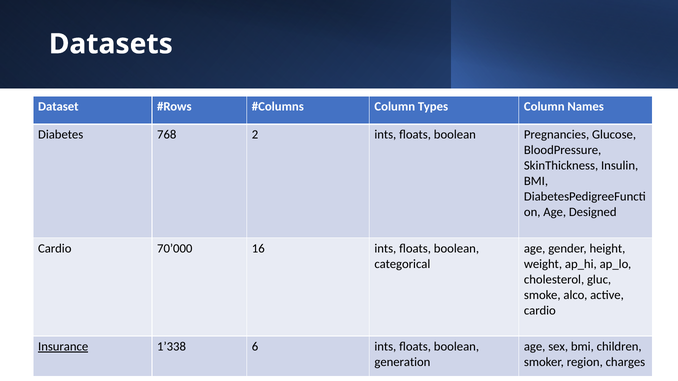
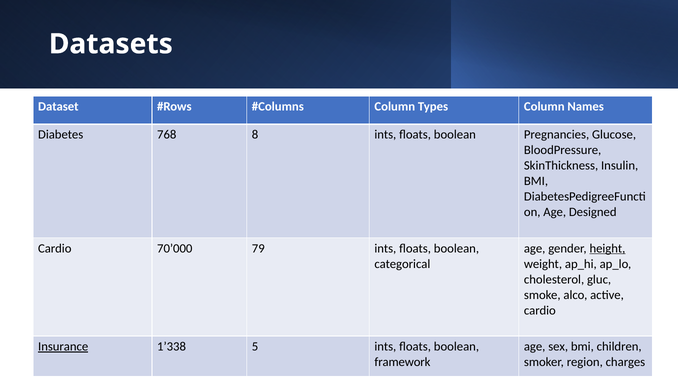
2: 2 -> 8 (255, 135)
70’000 16: 16 -> 79 (258, 249)
height underline: none -> present (607, 249)
6: 6 -> 5 (255, 347)
generation: generation -> framework (402, 362)
